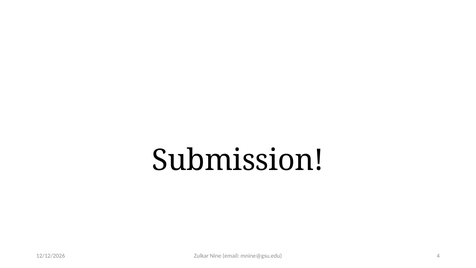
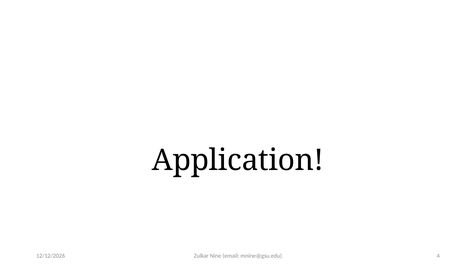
Submission: Submission -> Application (238, 160)
